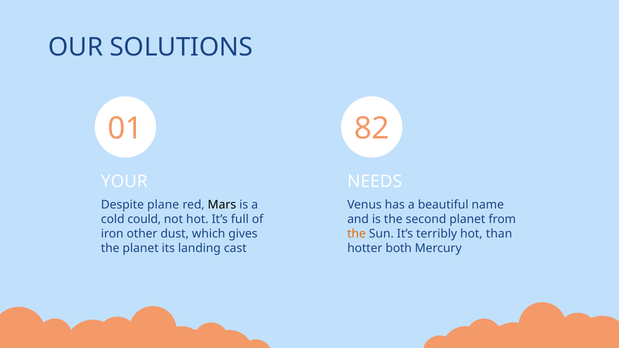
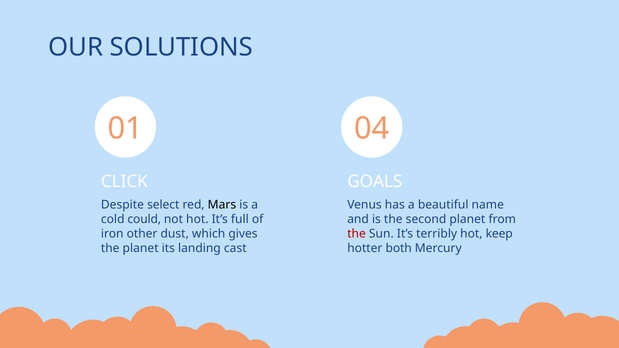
82: 82 -> 04 (372, 129)
YOUR: YOUR -> CLICK (124, 181)
NEEDS: NEEDS -> GOALS (375, 181)
plane: plane -> select (163, 205)
the colour: orange -> red (357, 234)
than: than -> keep (499, 234)
